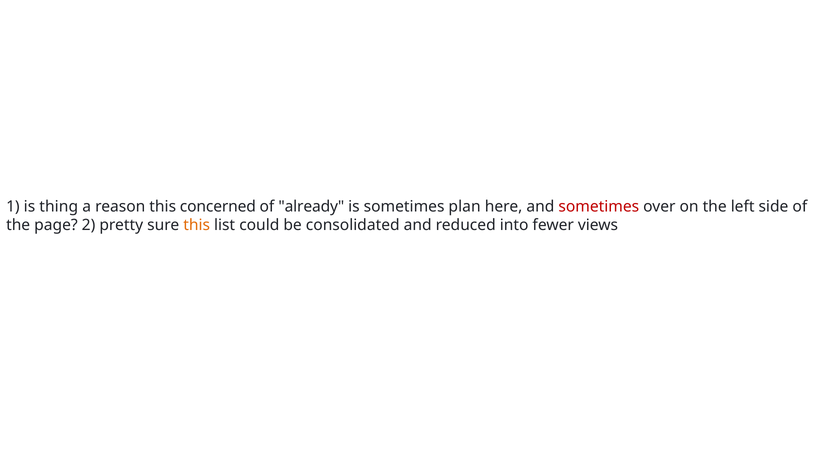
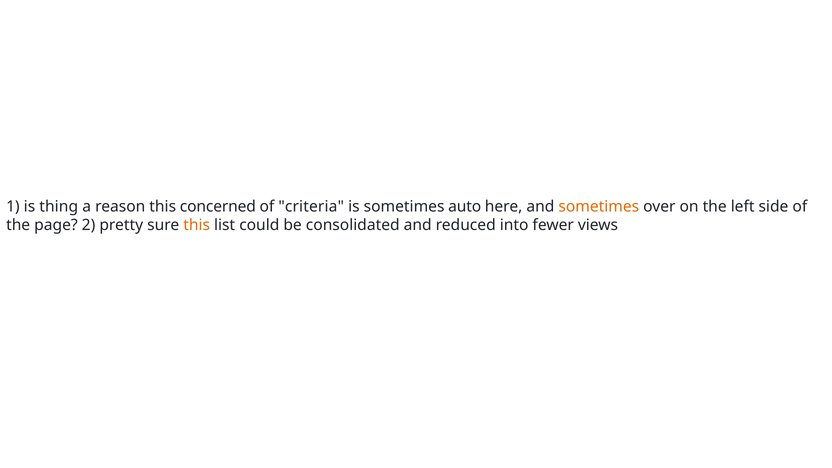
already: already -> criteria (311, 207)
plan: plan -> auto (465, 207)
sometimes colour: red -> orange (599, 207)
